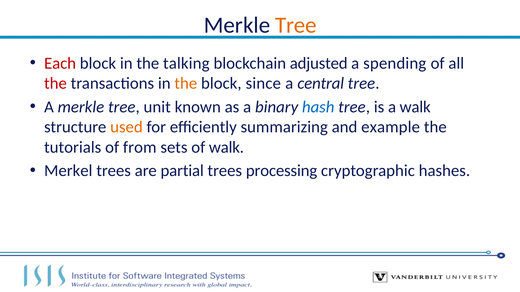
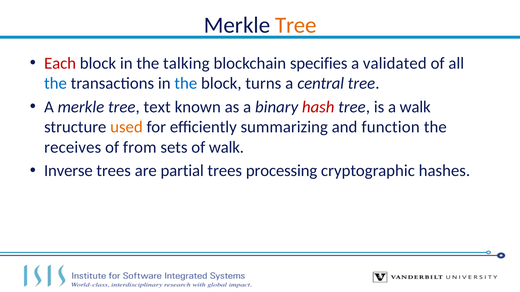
adjusted: adjusted -> specifies (319, 63)
spending: spending -> validated (395, 63)
the colour: red -> blue (55, 84)
the colour: orange -> blue (186, 84)
since: since -> turns (263, 84)
unit: unit -> text (157, 107)
hash colour: blue -> red (318, 107)
example: example -> function (391, 127)
tutorials: tutorials -> receives (73, 147)
Merkel: Merkel -> Inverse (68, 171)
